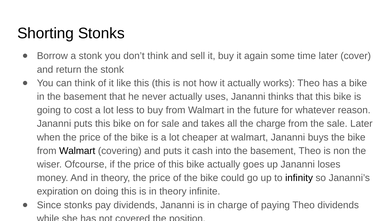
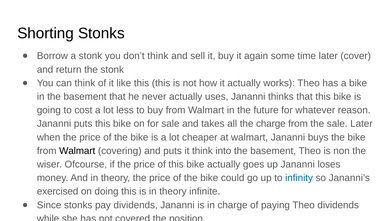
it cash: cash -> think (202, 151)
infinity colour: black -> blue (299, 178)
expiration: expiration -> exercised (58, 191)
